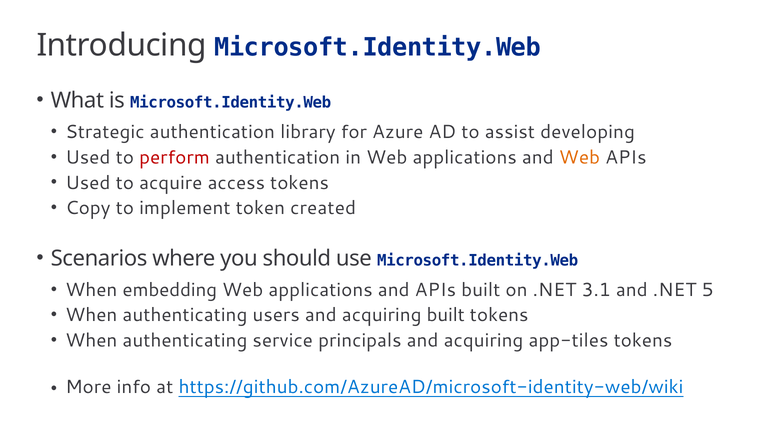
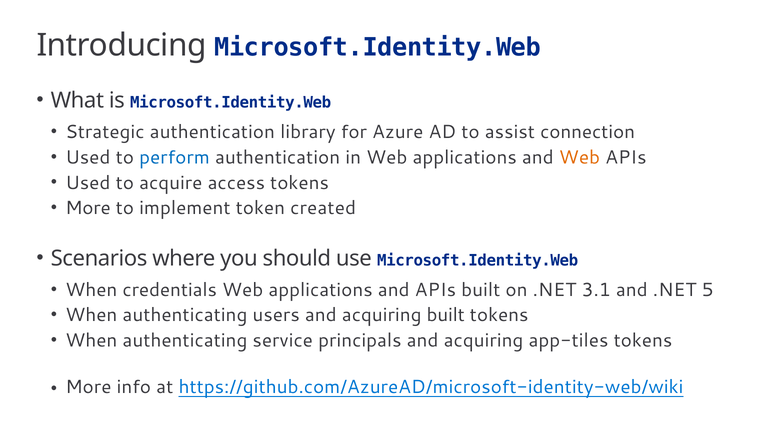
developing: developing -> connection (588, 132)
perform colour: red -> blue (174, 157)
Copy: Copy -> More (88, 208)
embedding: embedding -> credentials (170, 290)
